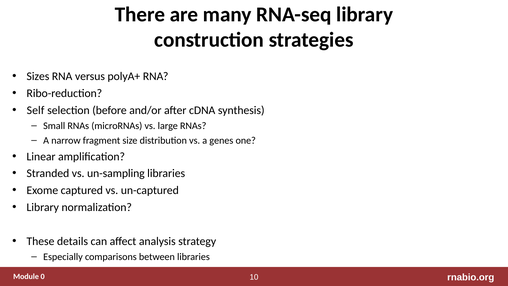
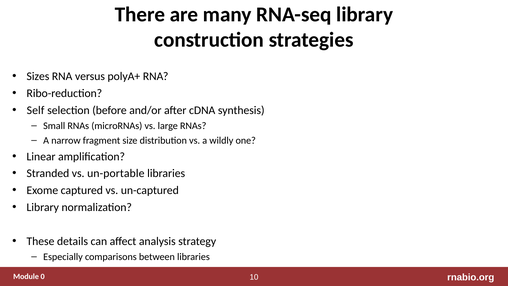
genes: genes -> wildly (221, 140)
un-sampling: un-sampling -> un-portable (116, 173)
